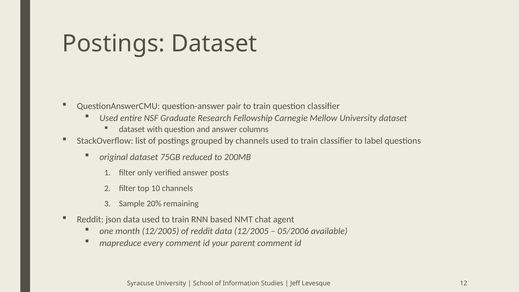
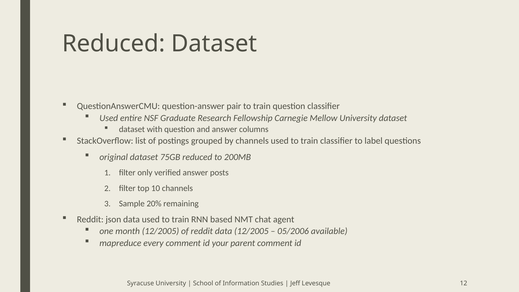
Postings: Postings -> Reduced (114, 44)
